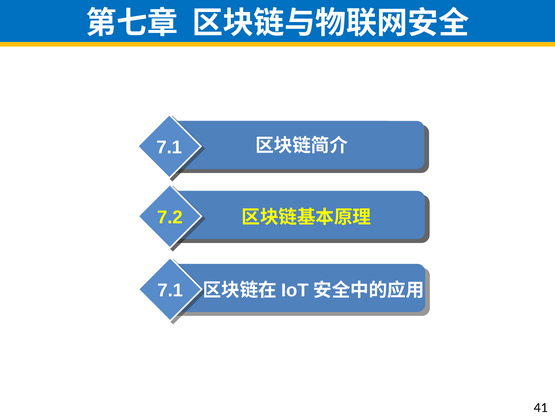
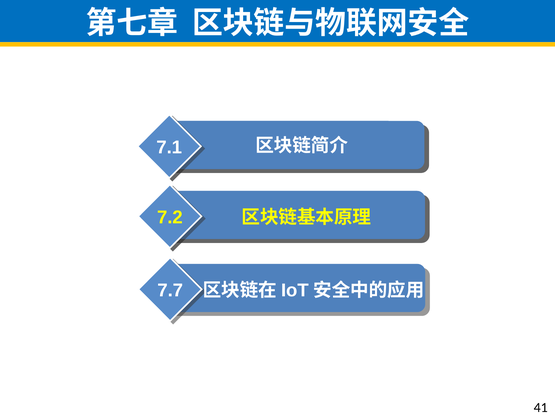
7.1: 7.1 -> 7.7 (170, 290)
